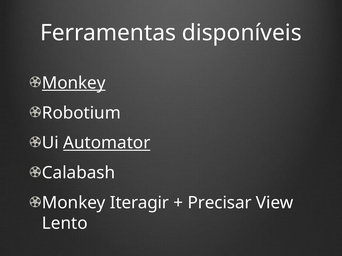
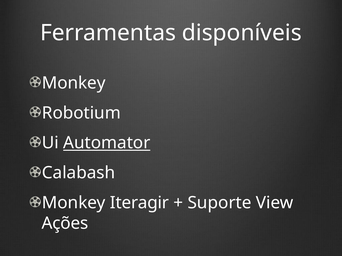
Monkey underline: present -> none (74, 83)
Precisar: Precisar -> Suporte (220, 203)
Lento: Lento -> Ações (65, 224)
